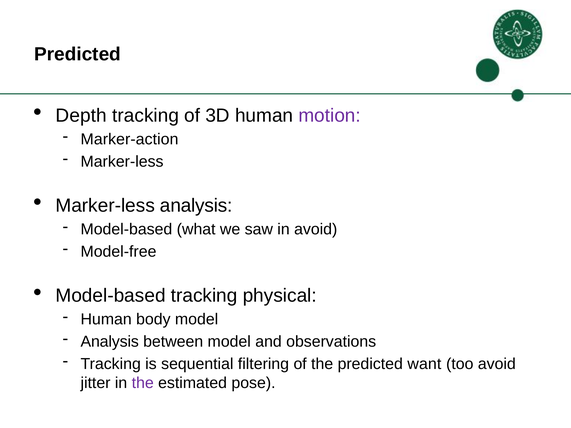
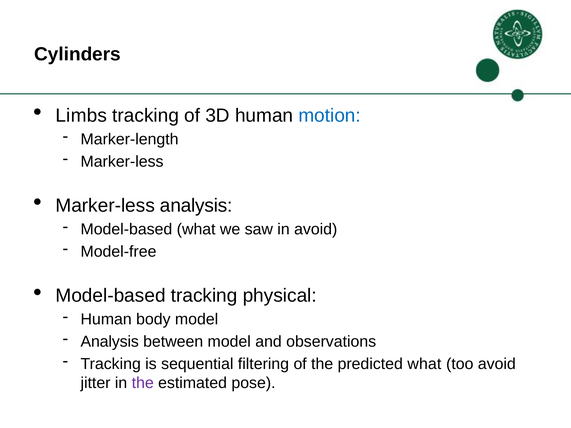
Predicted: Predicted -> Cylinders (78, 54)
Depth: Depth -> Limbs (81, 115)
motion colour: purple -> blue (330, 115)
Marker-action: Marker-action -> Marker-length (130, 139)
predicted want: want -> what (424, 364)
